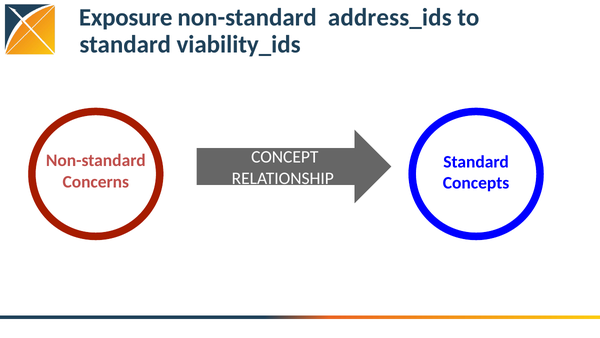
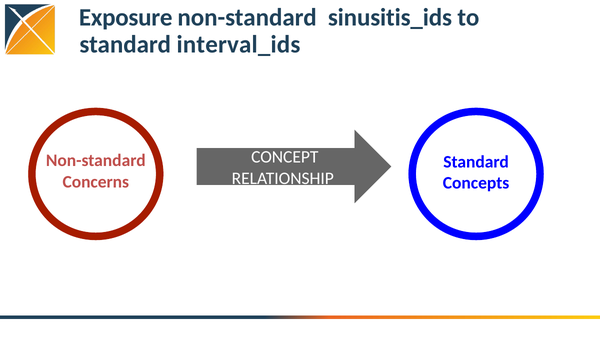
address_ids: address_ids -> sinusitis_ids (390, 17)
viability_ids: viability_ids -> interval_ids (238, 44)
